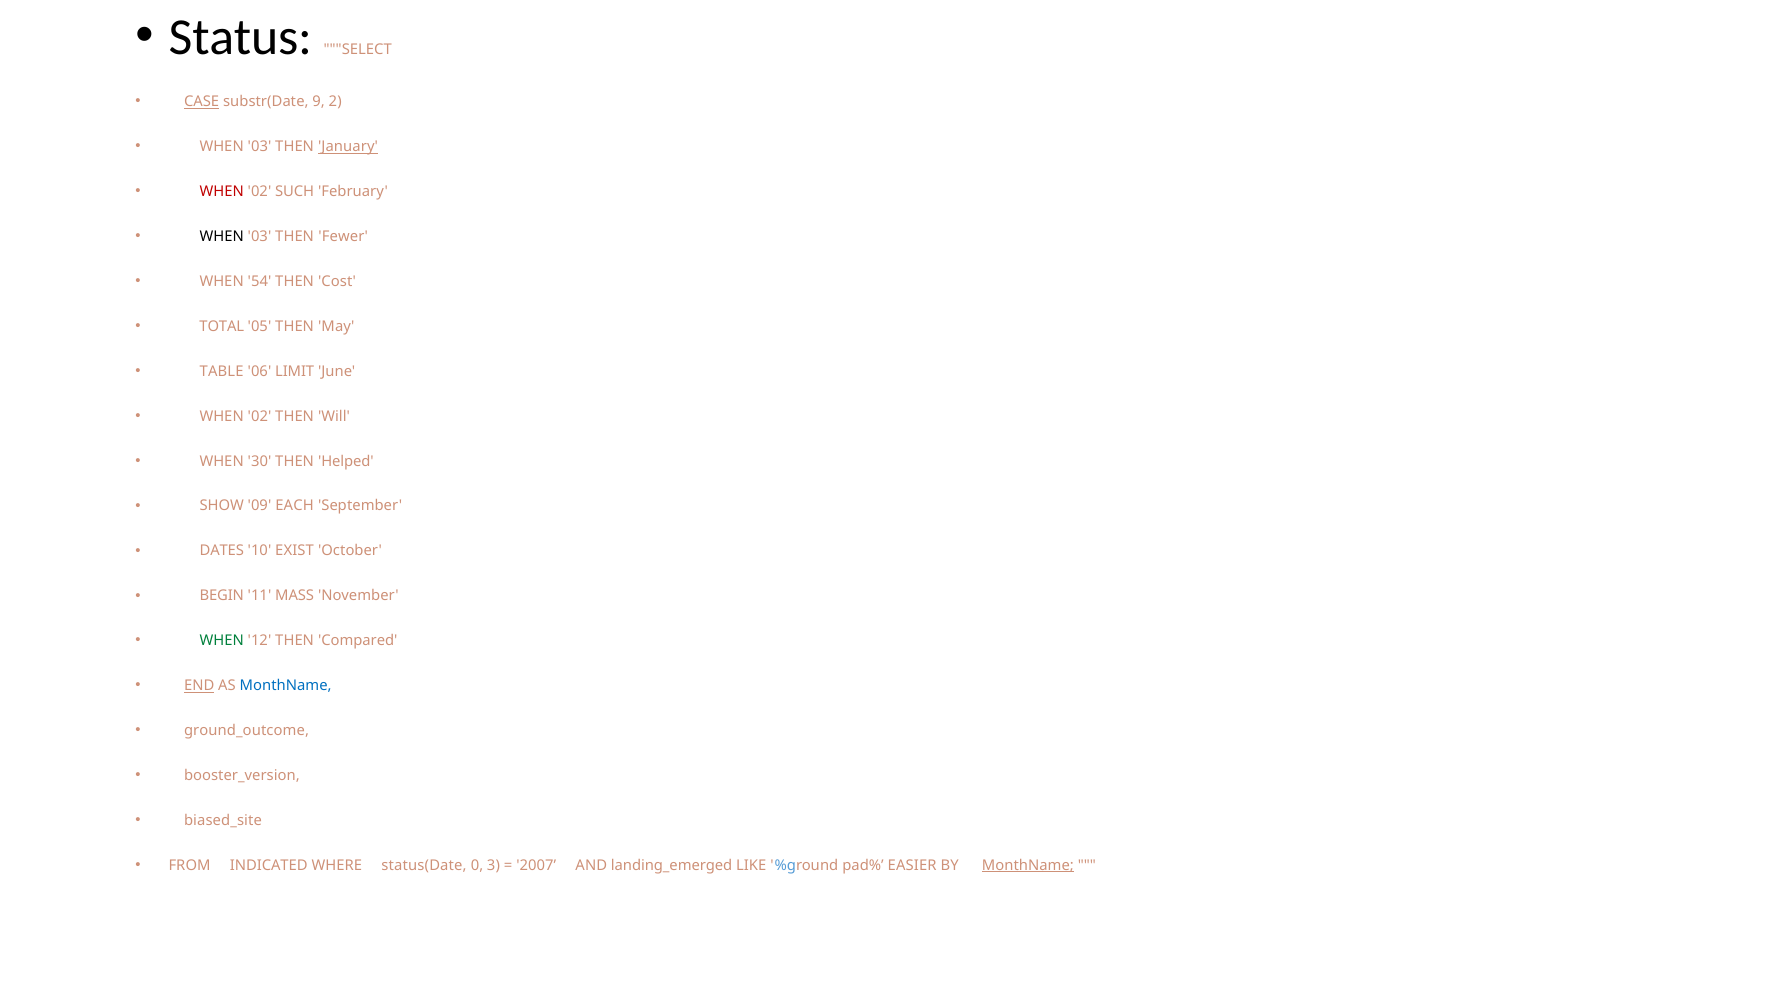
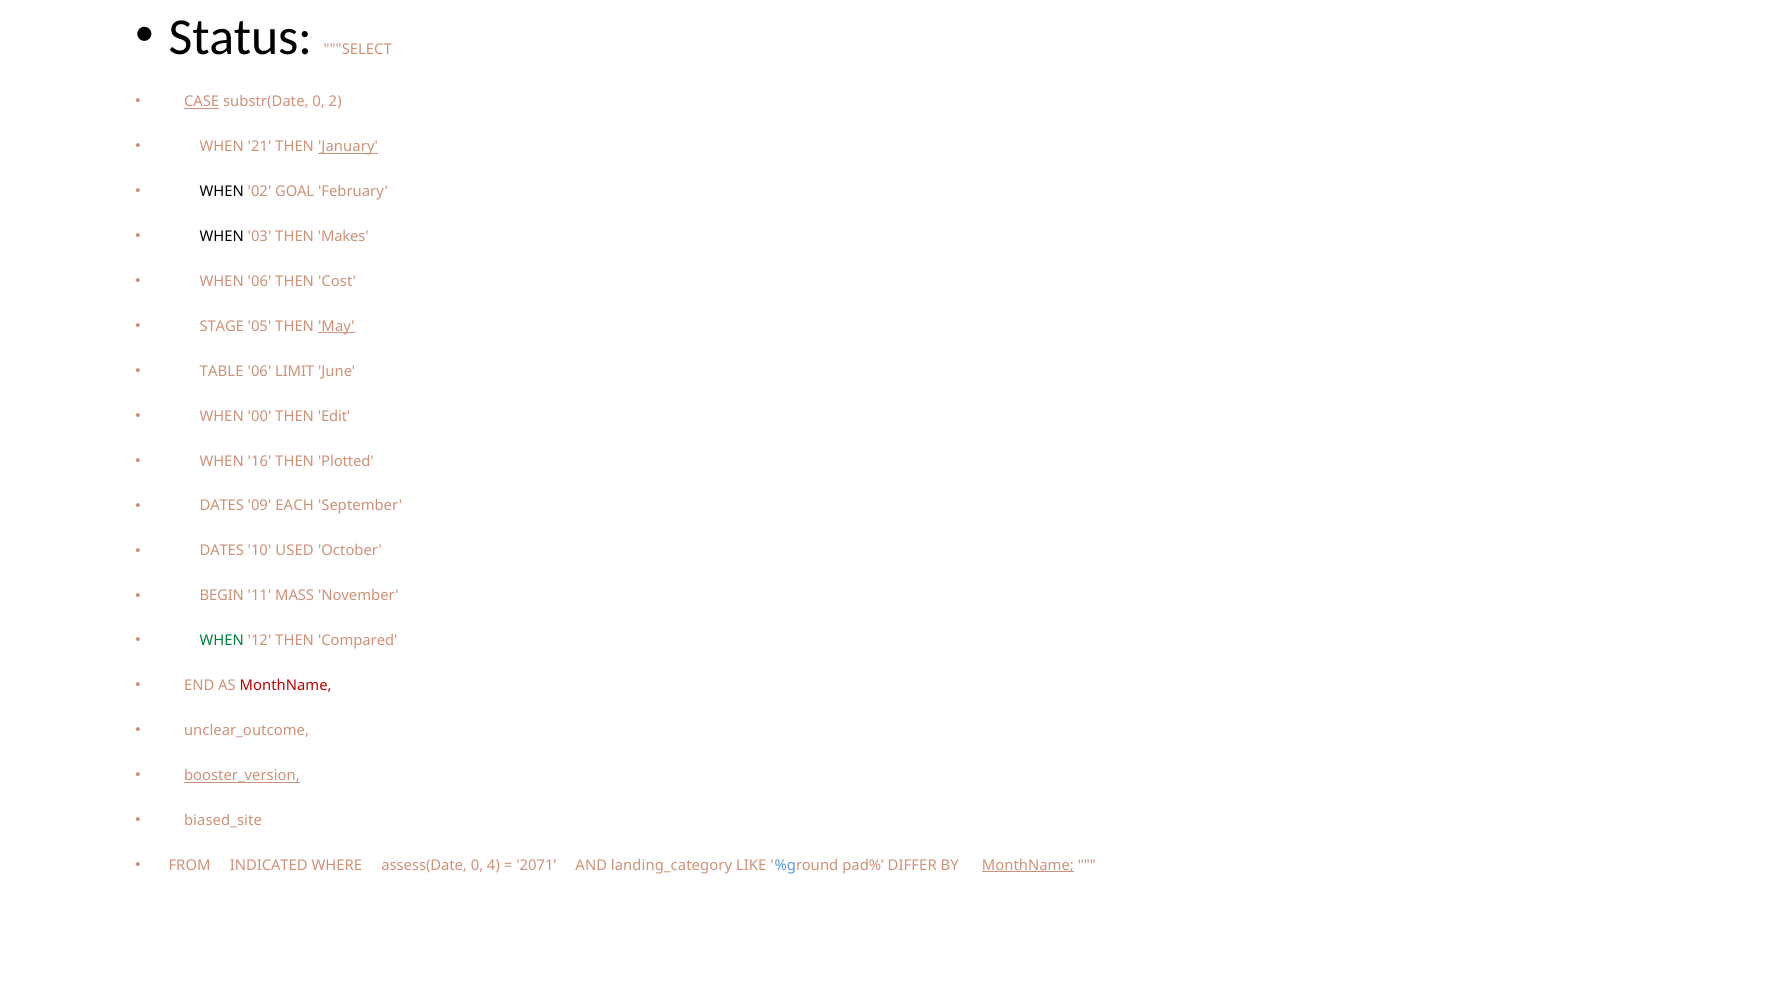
substr(Date 9: 9 -> 0 (319, 102)
03: 03 -> 21 (260, 147)
WHEN colour: red -> black (222, 192)
SUCH: SUCH -> GOAL (295, 192)
Fewer: Fewer -> Makes (343, 237)
WHEN 54: 54 -> 06 (260, 281)
TOTAL: TOTAL -> STAGE (222, 326)
May underline: none -> present (336, 326)
02: 02 -> 00 (260, 416)
Will: Will -> Edit (334, 416)
30: 30 -> 16 (260, 461)
Helped: Helped -> Plotted (346, 461)
SHOW: SHOW -> DATES (222, 506)
EXIST: EXIST -> USED (295, 551)
END underline: present -> none (199, 686)
MonthName colour: blue -> red (286, 686)
ground_outcome: ground_outcome -> unclear_outcome (247, 731)
booster_version underline: none -> present (242, 776)
status(Date: status(Date -> assess(Date (424, 866)
3: 3 -> 4 (493, 866)
2007: 2007 -> 2071 (536, 866)
landing_emerged: landing_emerged -> landing_category (672, 866)
EASIER: EASIER -> DIFFER (912, 866)
